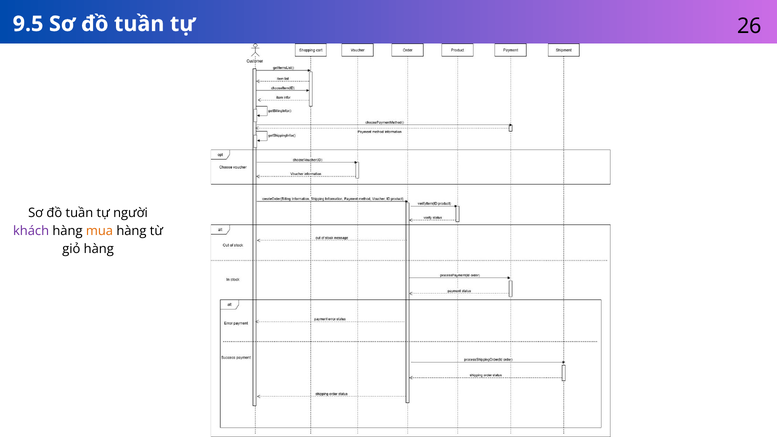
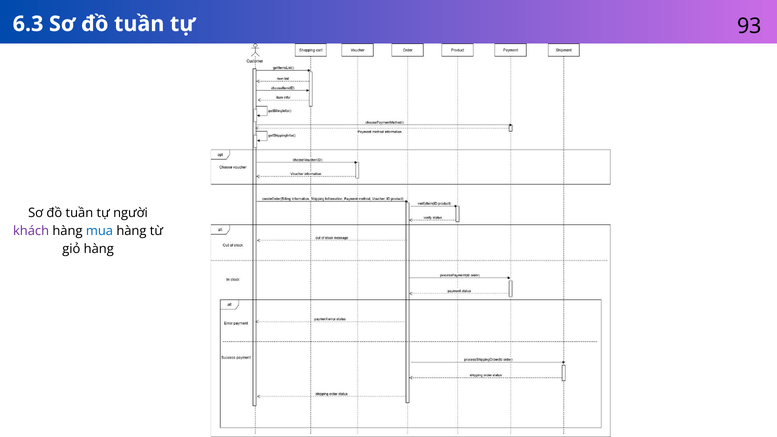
9.5: 9.5 -> 6.3 (28, 24)
26: 26 -> 93 (749, 26)
mua colour: orange -> blue (99, 231)
